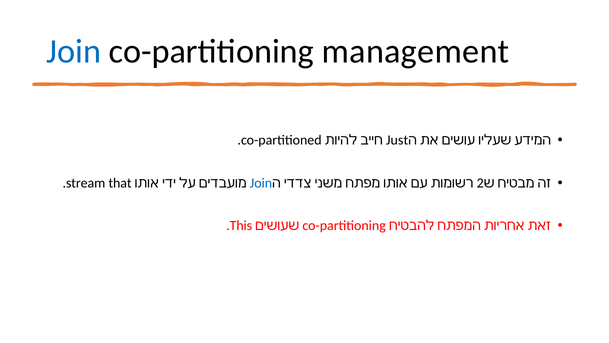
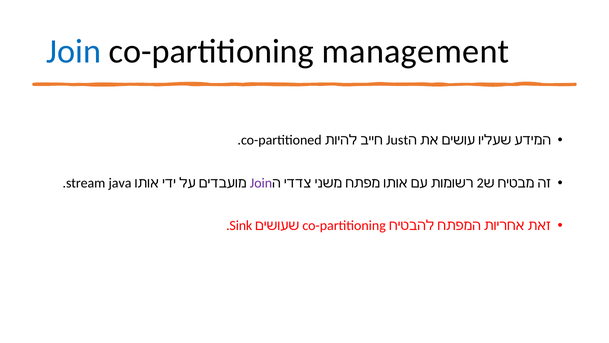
that: that -> java (120, 183)
Join colour: blue -> purple (261, 183)
This: This -> Sink (241, 225)
